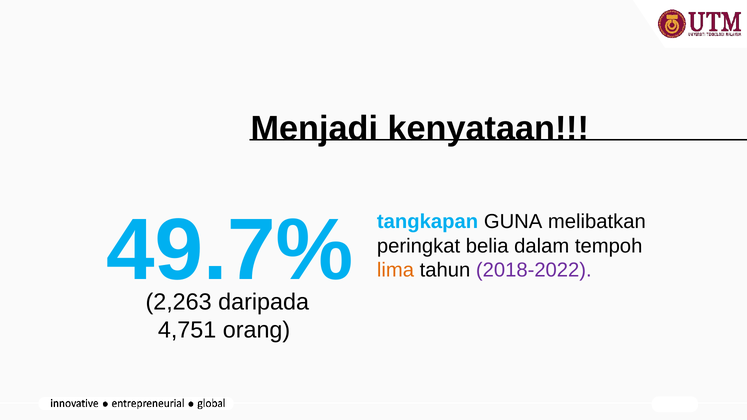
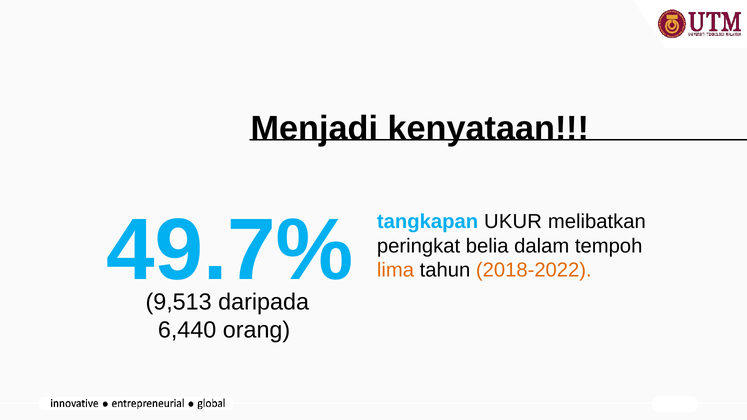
GUNA: GUNA -> UKUR (513, 222)
2018-2022 colour: purple -> orange (534, 270)
2,263: 2,263 -> 9,513 (179, 302)
4,751: 4,751 -> 6,440 (187, 330)
